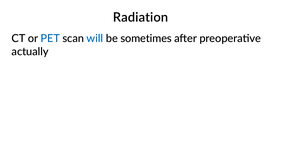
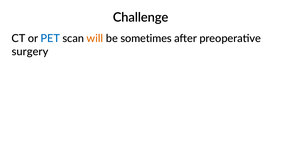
Radiation: Radiation -> Challenge (141, 17)
will colour: blue -> orange (95, 38)
actually: actually -> surgery (30, 52)
